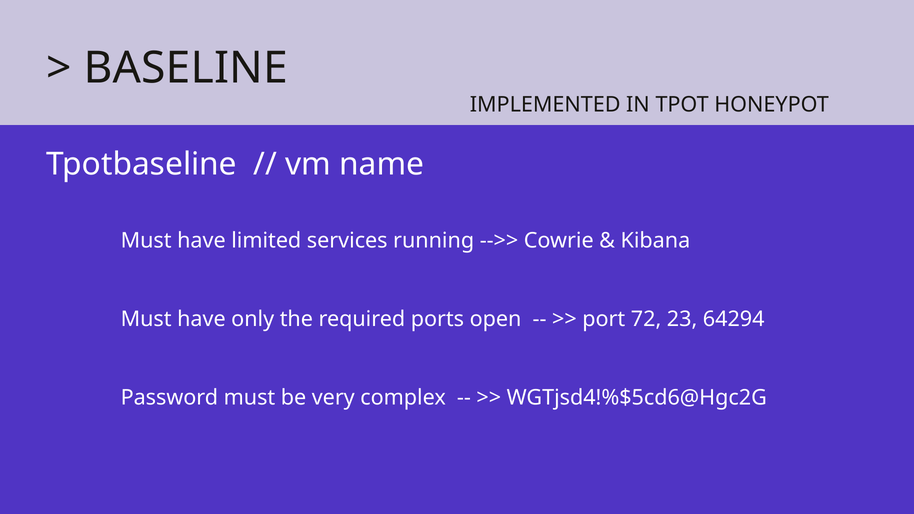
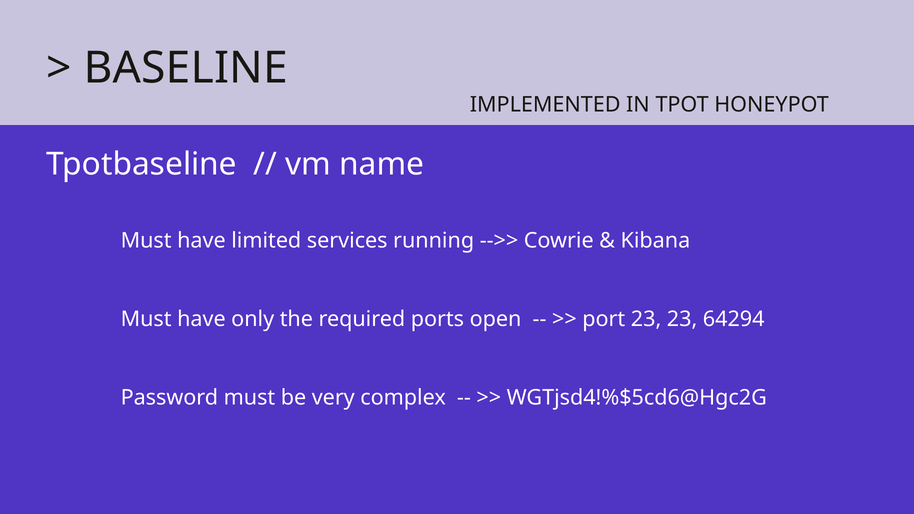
port 72: 72 -> 23 (646, 319)
